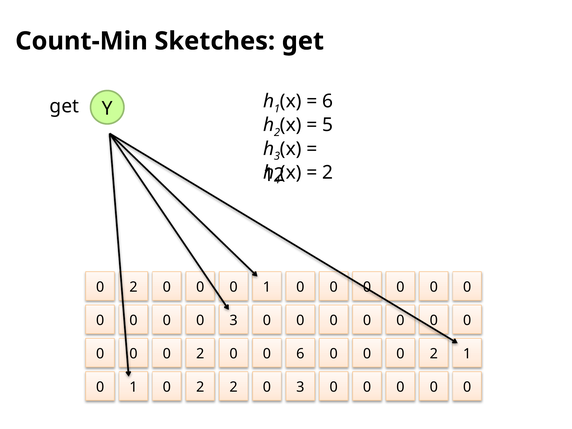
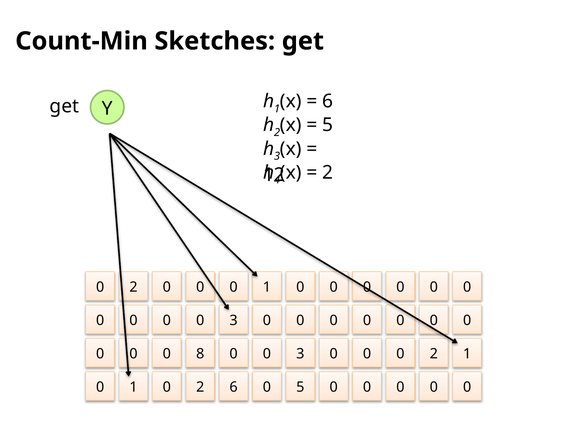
2: 2 -> 8 (200, 354)
6: 6 -> 3 (300, 354)
2 2: 2 -> 6 (234, 387)
3: 3 -> 5 (300, 387)
